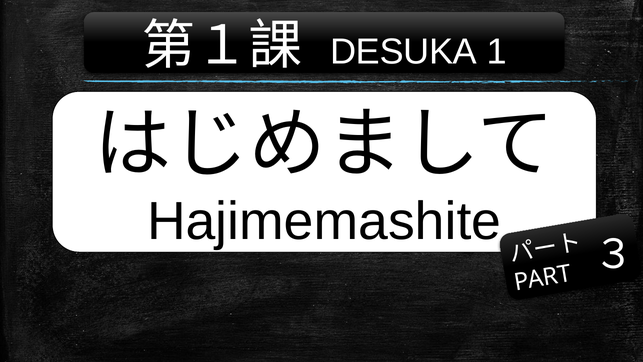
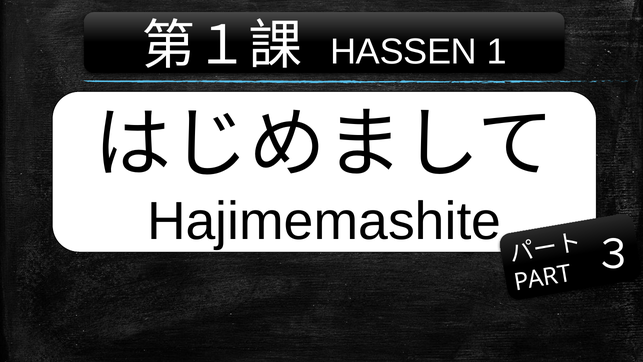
DESUKA: DESUKA -> HASSEN (404, 52)
